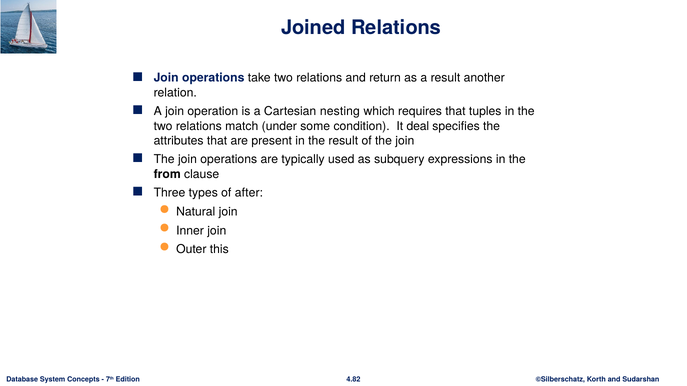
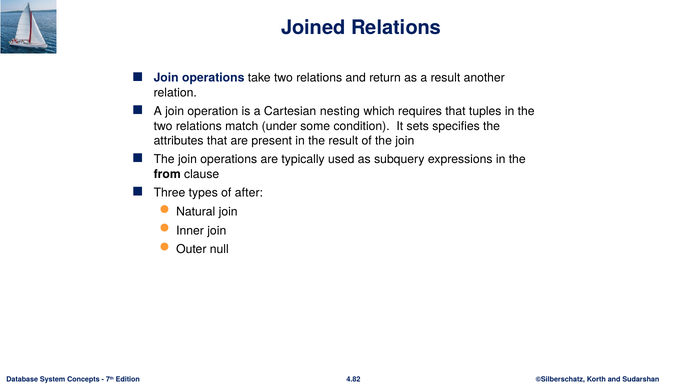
deal: deal -> sets (418, 126)
this: this -> null (219, 250)
